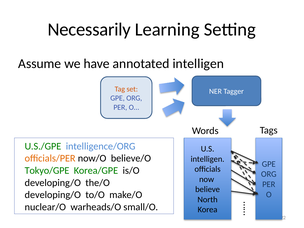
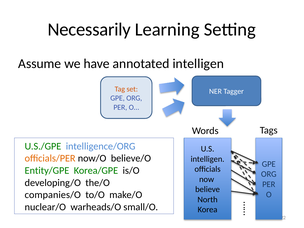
Tokyo/GPE: Tokyo/GPE -> Entity/GPE (47, 171)
developing/O: developing/O -> companies/O (53, 195)
